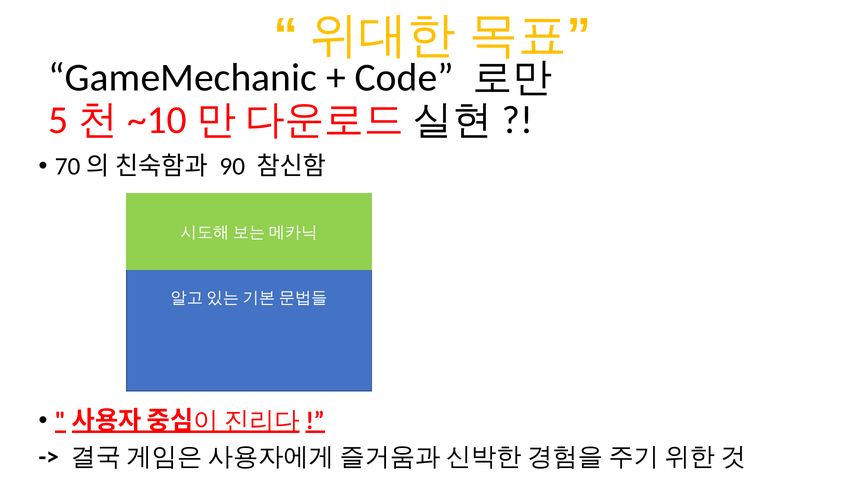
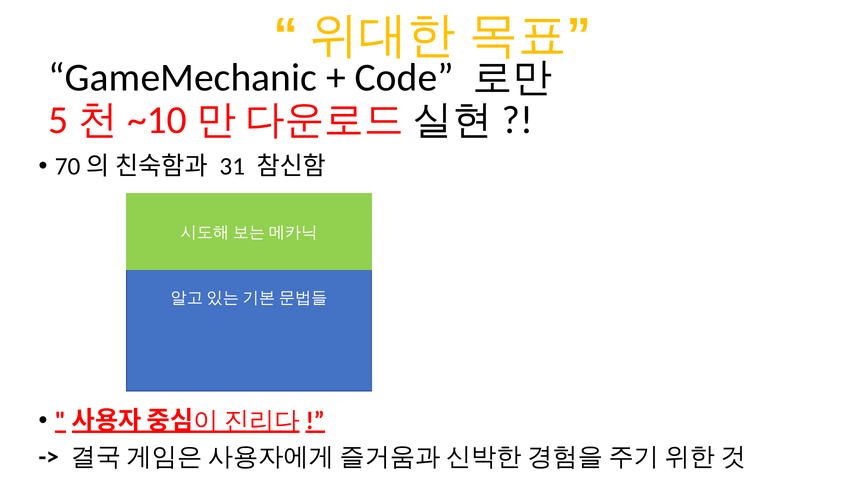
90: 90 -> 31 (232, 166)
